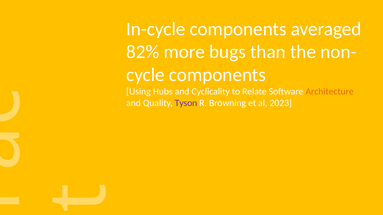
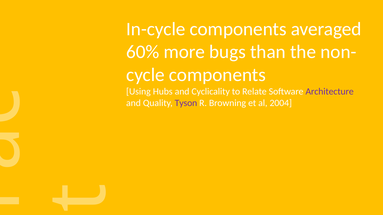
82%: 82% -> 60% (143, 52)
Architecture colour: orange -> purple (330, 92)
2023: 2023 -> 2004 (281, 103)
